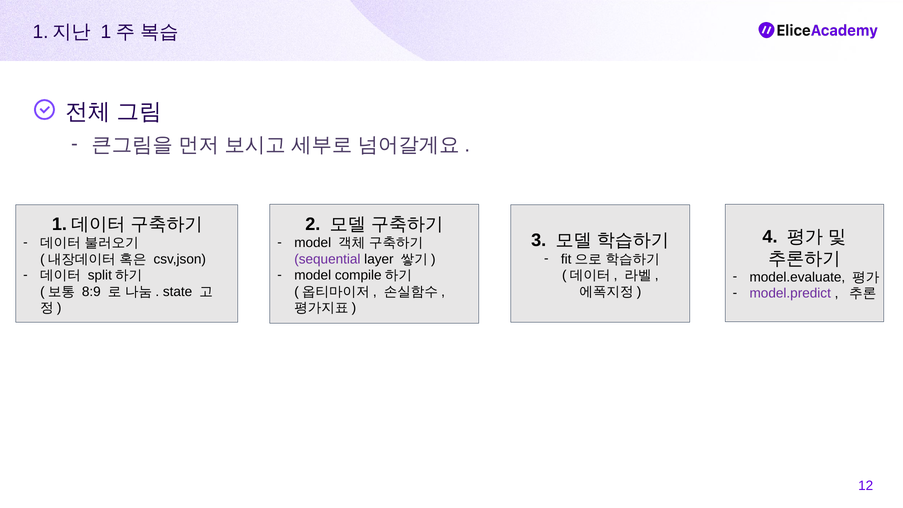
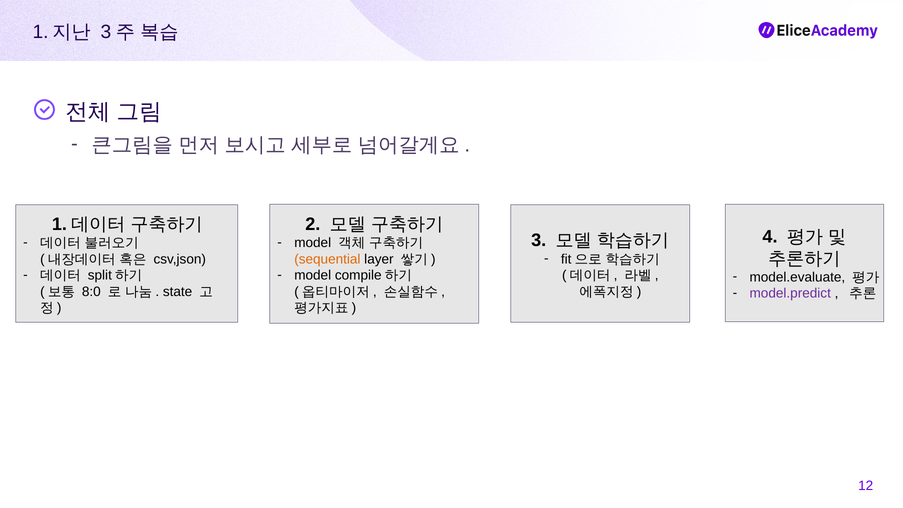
1: 1 -> 3 (106, 32)
sequential colour: purple -> orange (327, 259)
8:9: 8:9 -> 8:0 (91, 292)
